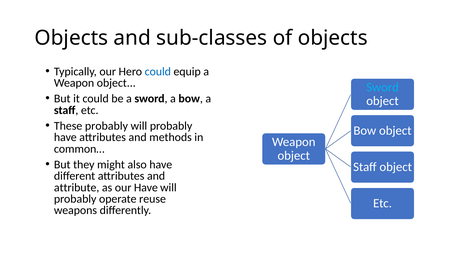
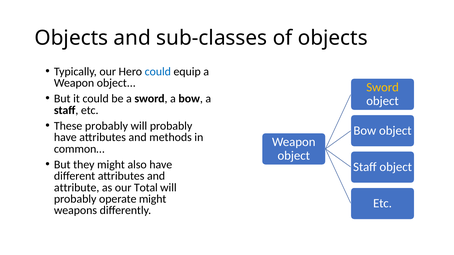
Sword colour: light blue -> yellow (383, 87)
our Have: Have -> Total (146, 188)
operate reuse: reuse -> might (153, 199)
